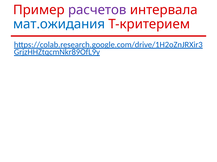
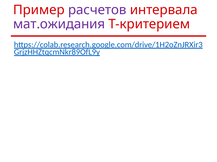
мат.ожидания colour: blue -> purple (59, 24)
